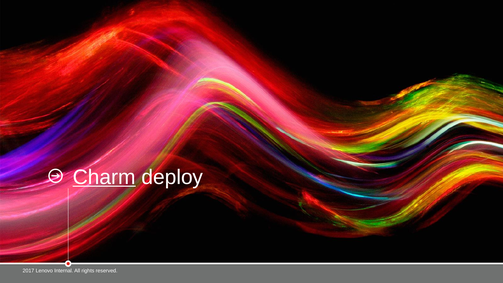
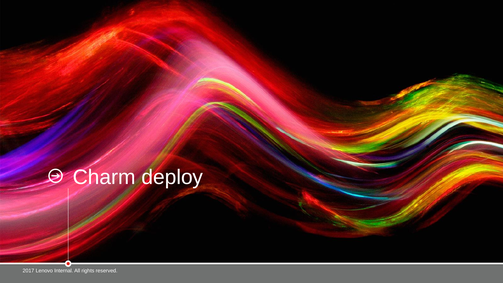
Charm underline: present -> none (104, 177)
